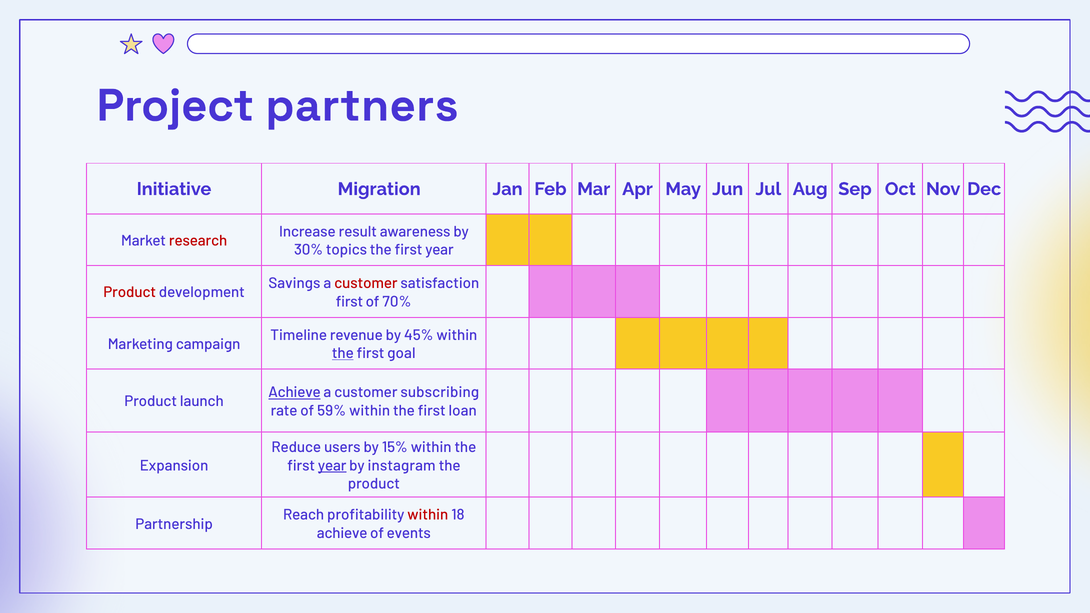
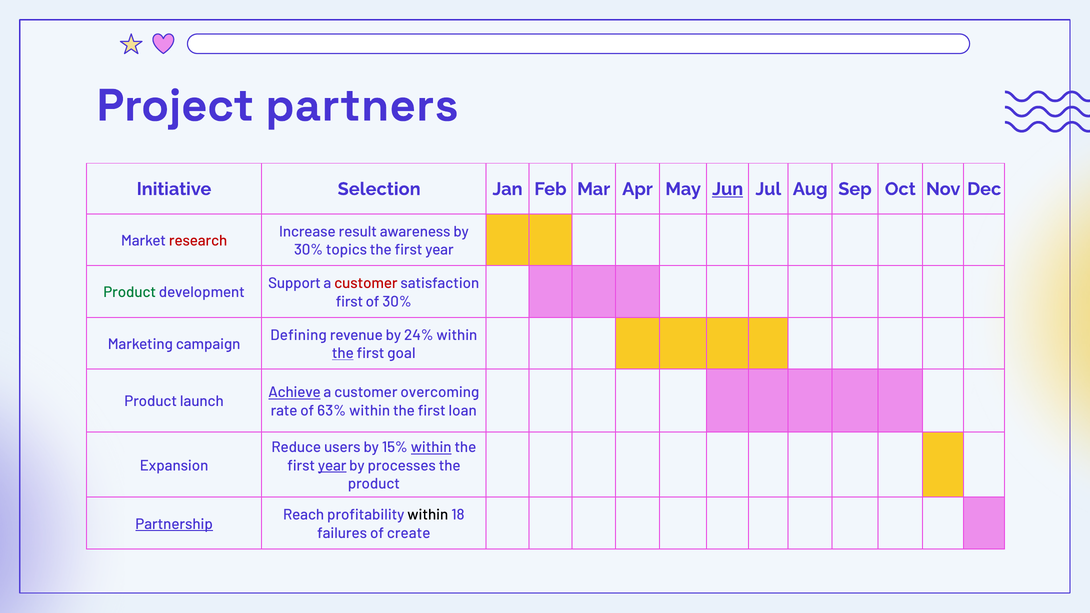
Migration: Migration -> Selection (379, 189)
Jun underline: none -> present (728, 189)
Savings: Savings -> Support (295, 283)
Product colour: red -> green (130, 293)
of 70%: 70% -> 30% (397, 302)
Timeline: Timeline -> Defining (299, 335)
45%: 45% -> 24% (419, 335)
subscribing: subscribing -> overcoming (440, 392)
59%: 59% -> 63% (332, 411)
within underline: none -> present (431, 447)
instagram: instagram -> processes (402, 466)
within colour: red -> black (428, 515)
Partnership underline: none -> present (174, 524)
achieve: achieve -> failures (342, 533)
events: events -> create (409, 533)
